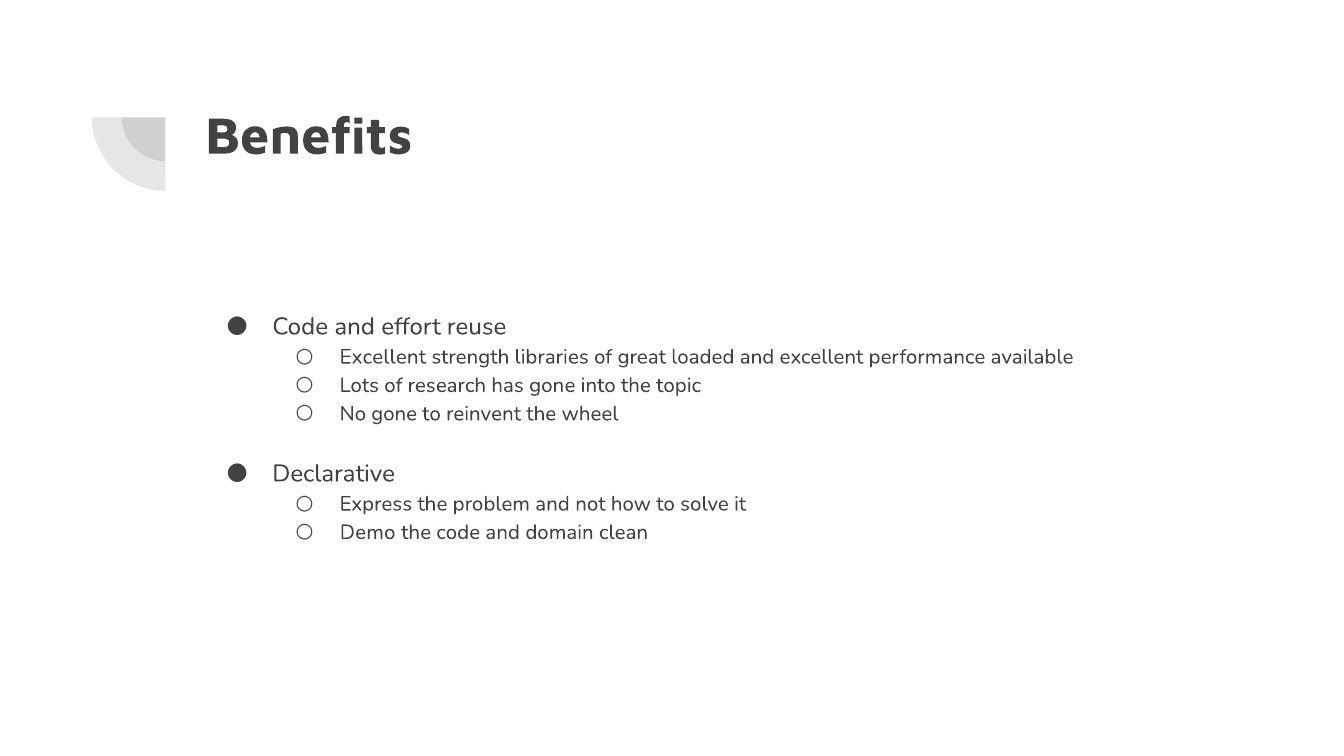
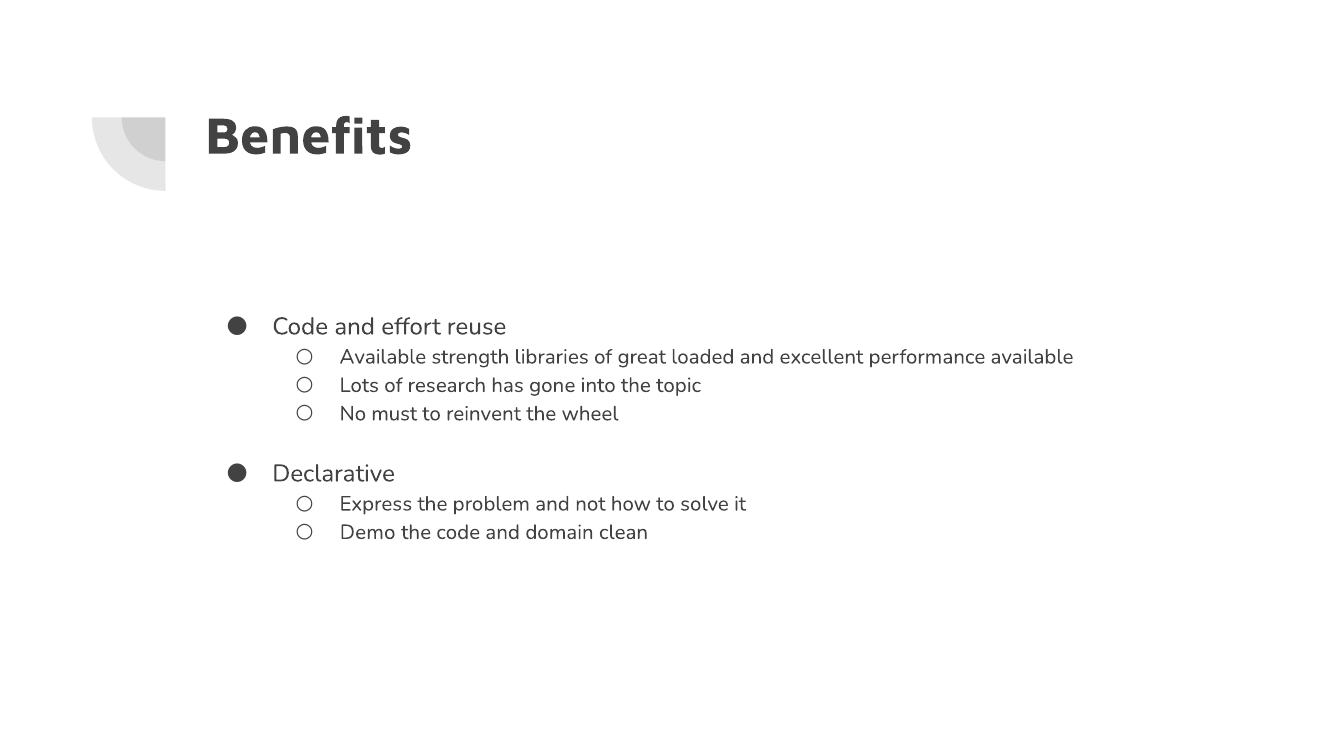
Excellent: Excellent -> Available (383, 357)
No gone: gone -> must (394, 414)
